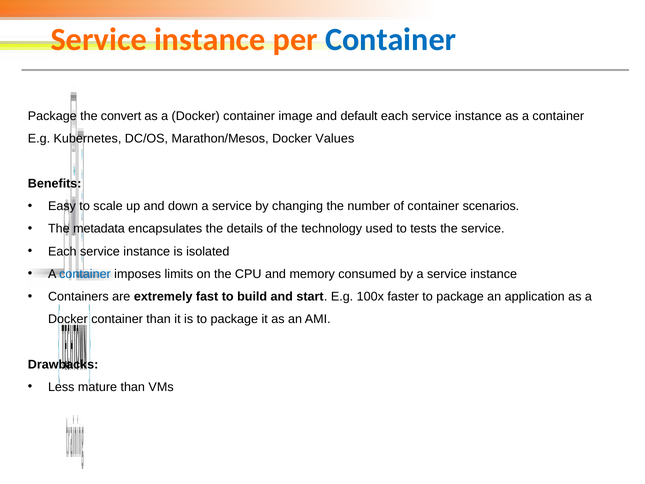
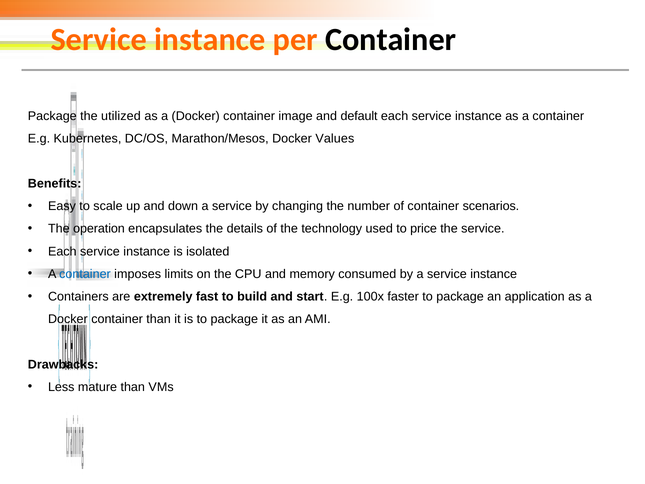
Container colour: blue -> black (391, 40)
convert: convert -> utilized (121, 116)
metadata: metadata -> operation (99, 229)
tests: tests -> price (424, 229)
